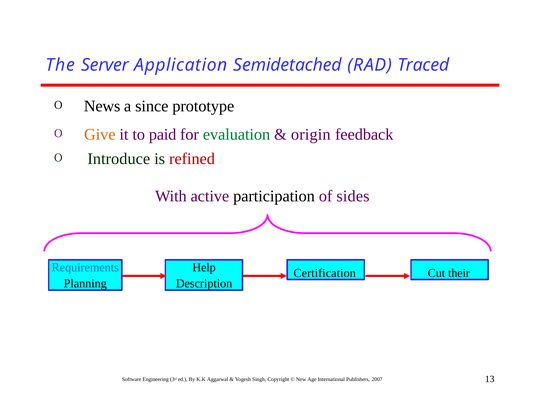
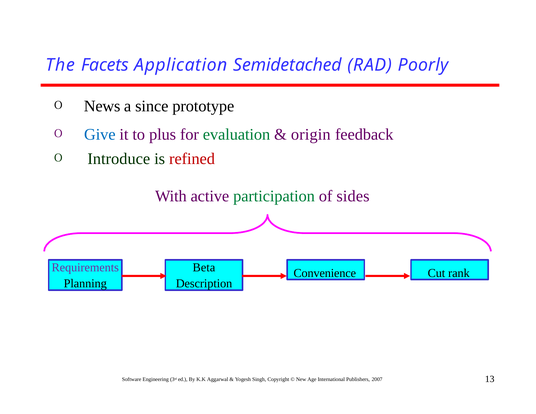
Server: Server -> Facets (105, 65)
Traced: Traced -> Poorly (423, 65)
Give colour: orange -> blue (100, 135)
paid: paid -> plus (163, 135)
participation colour: black -> green (274, 196)
Requirements colour: blue -> purple (85, 268)
Help: Help -> Beta (204, 268)
Certification: Certification -> Convenience (325, 273)
their: their -> rank (459, 273)
